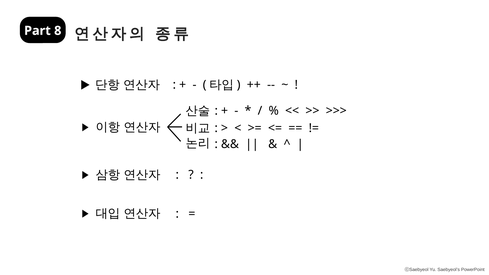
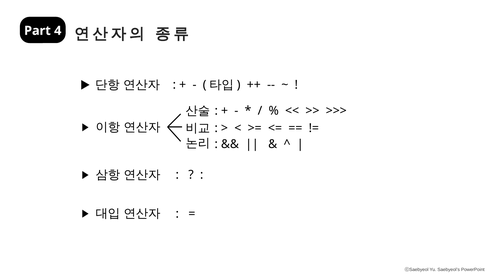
8: 8 -> 4 (58, 31)
